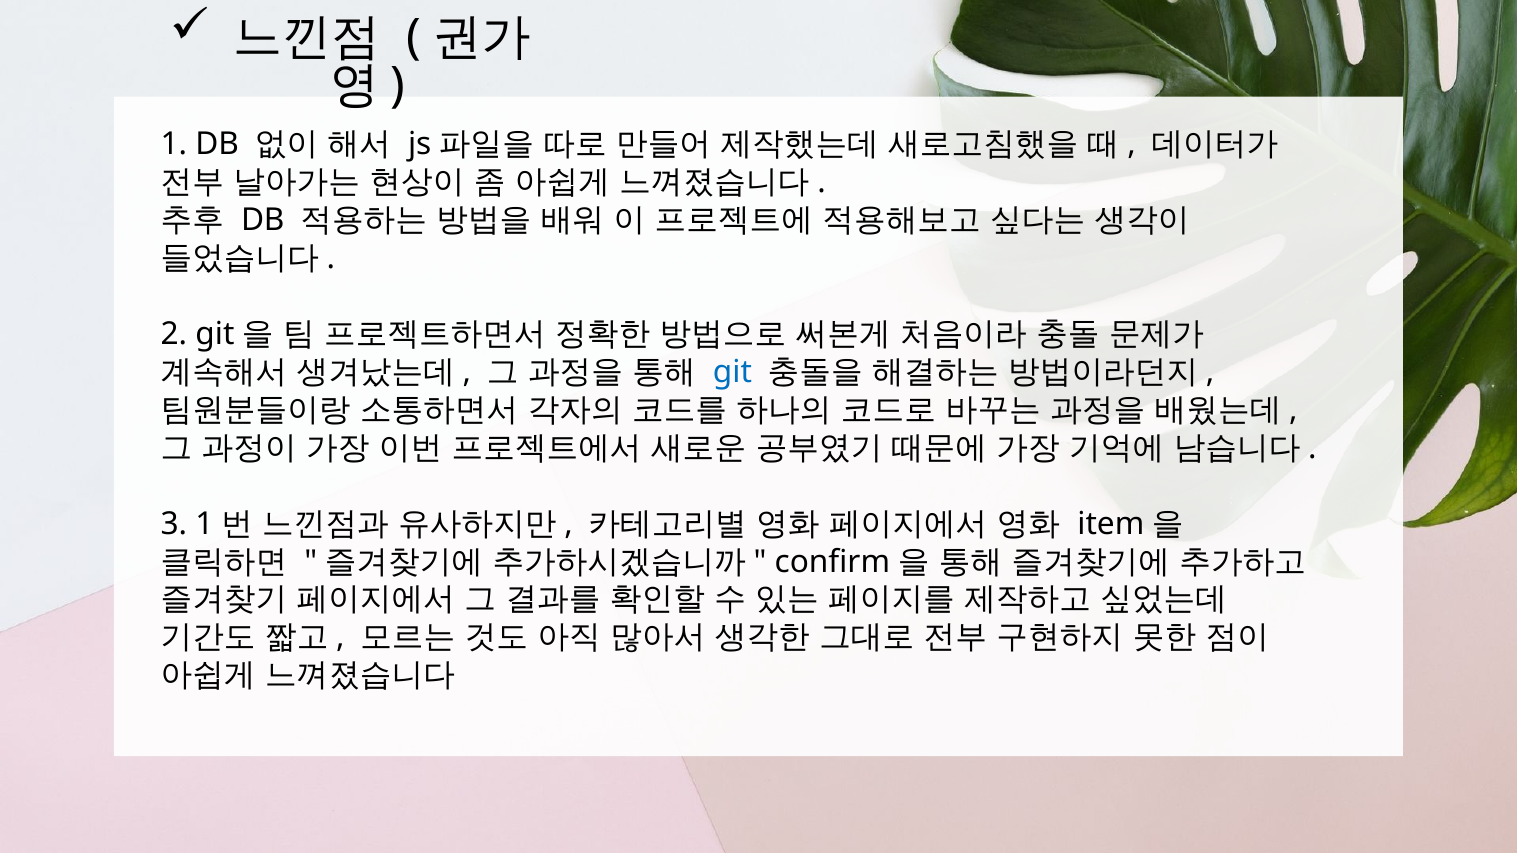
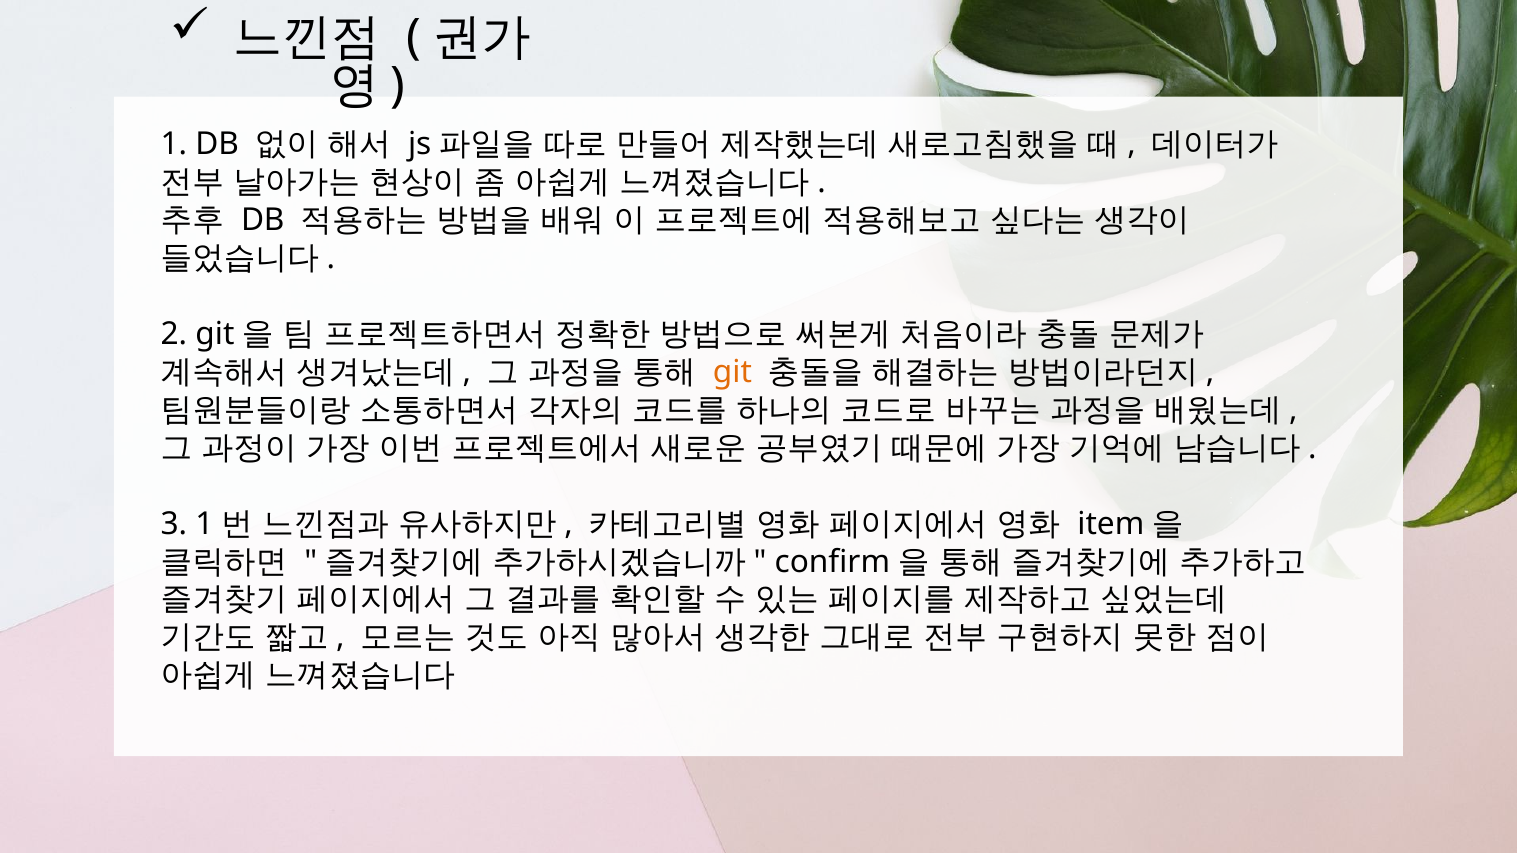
git colour: blue -> orange (732, 372)
